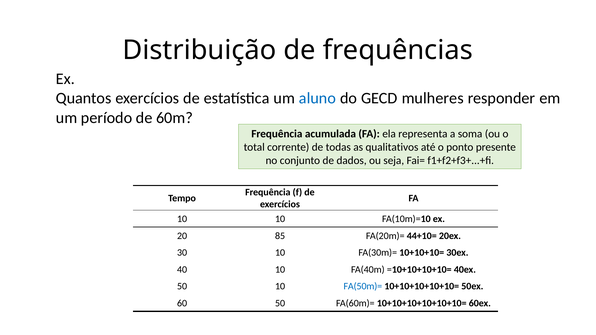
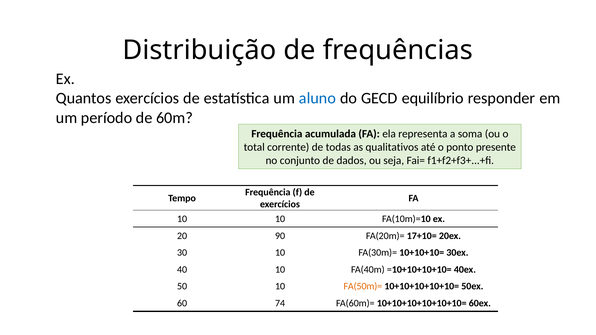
mulheres: mulheres -> equilíbrio (433, 98)
85: 85 -> 90 (280, 236)
44+10=: 44+10= -> 17+10= (422, 236)
FA(50m)= colour: blue -> orange (363, 287)
60 50: 50 -> 74 (280, 303)
